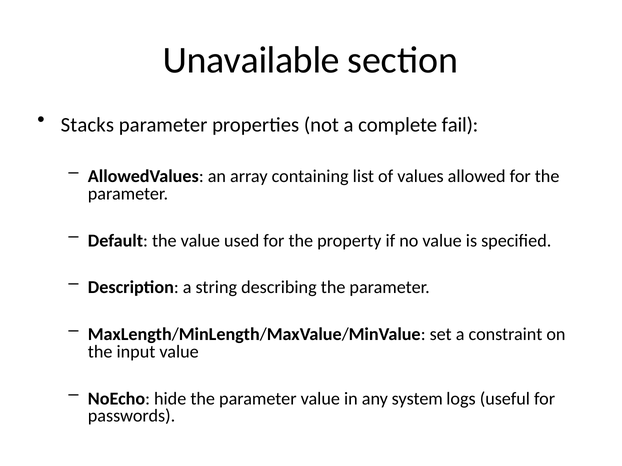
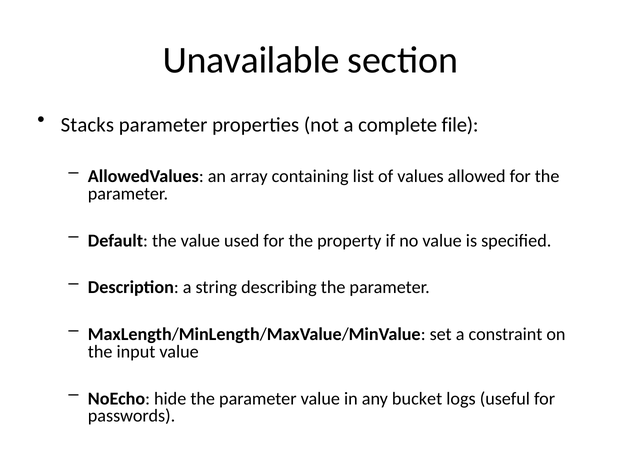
fail: fail -> file (460, 125)
system: system -> bucket (417, 399)
